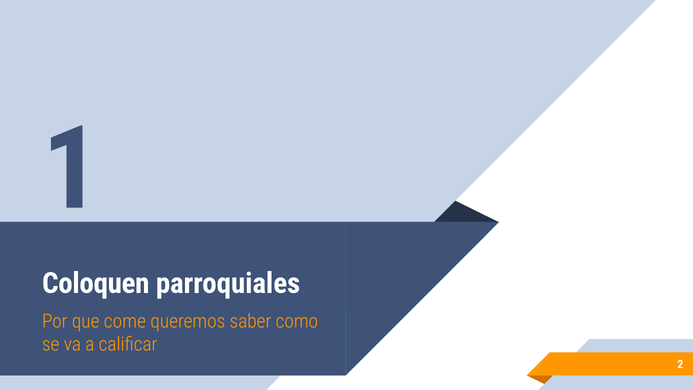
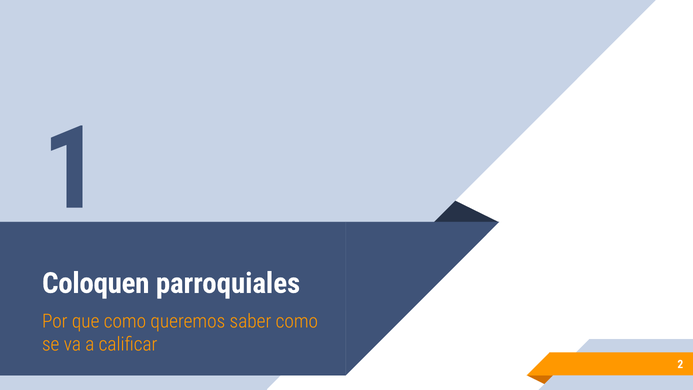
que come: come -> como (125, 321)
